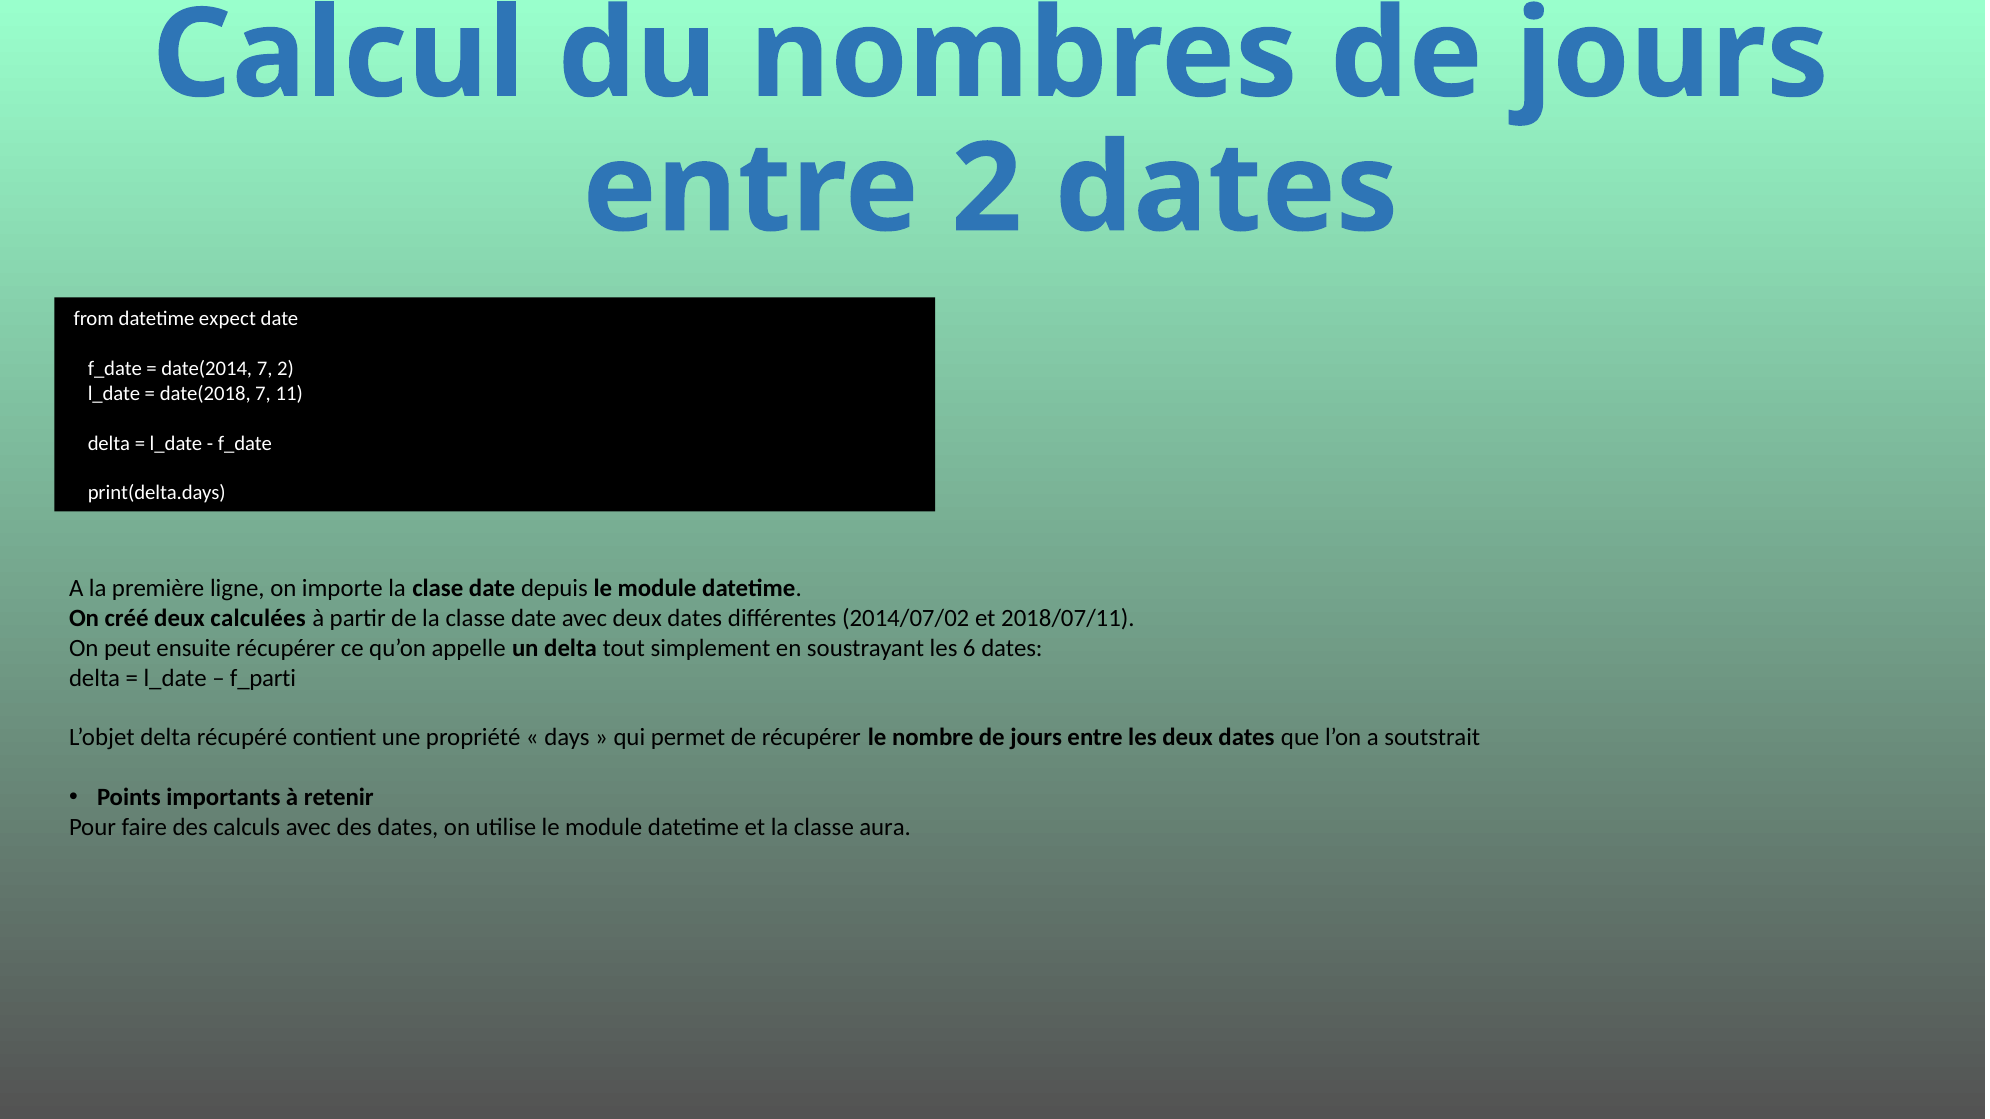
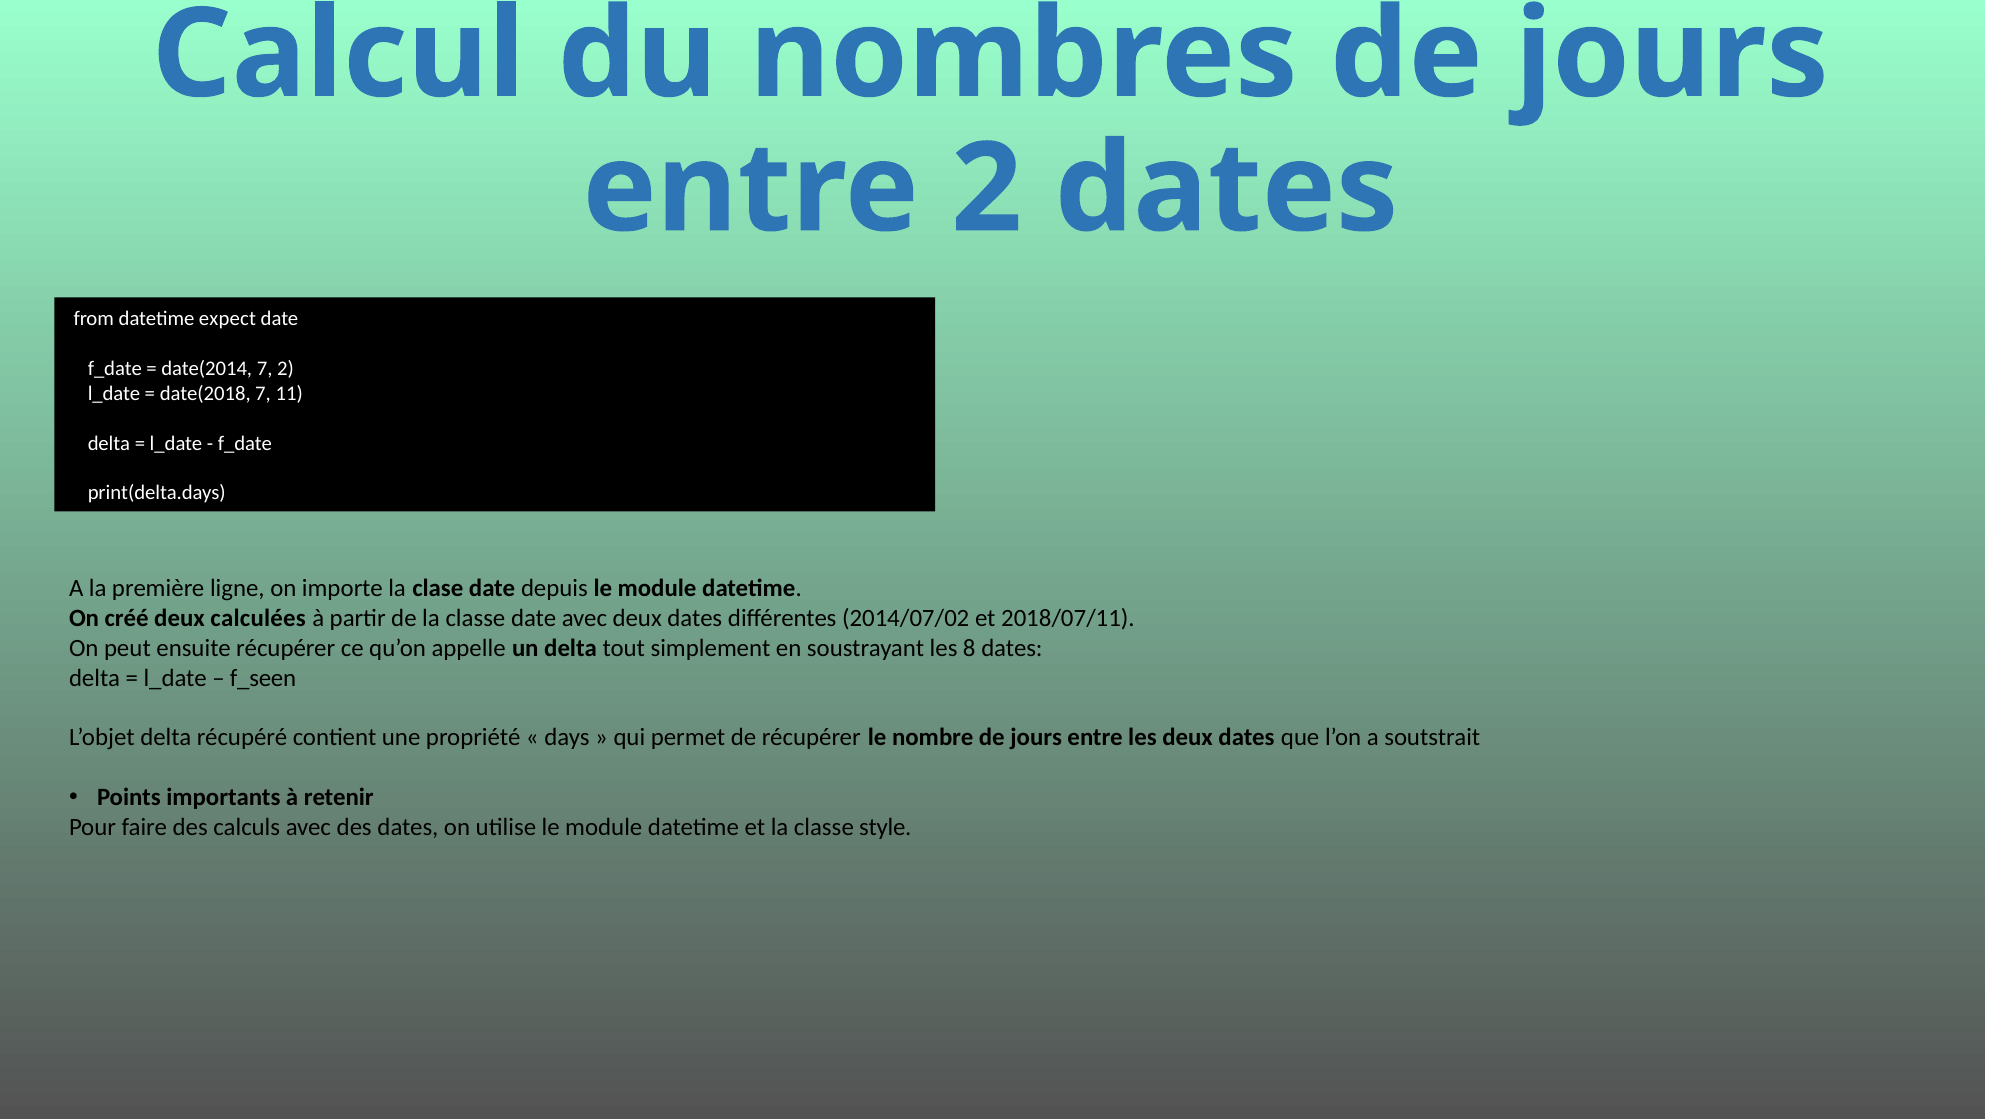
6: 6 -> 8 (969, 648)
f_parti: f_parti -> f_seen (263, 678)
aura: aura -> style (885, 827)
